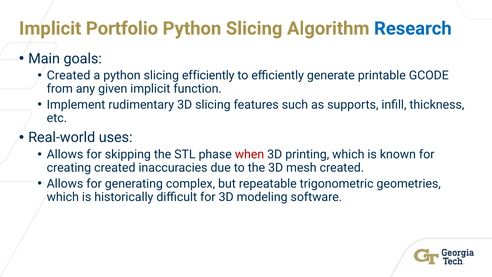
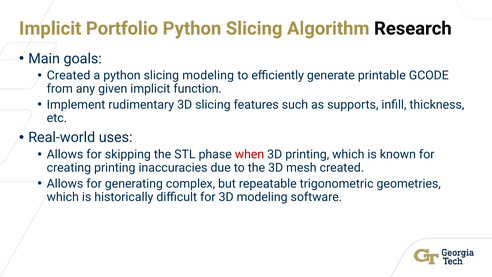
Research colour: blue -> black (413, 28)
slicing efficiently: efficiently -> modeling (208, 76)
creating created: created -> printing (115, 168)
